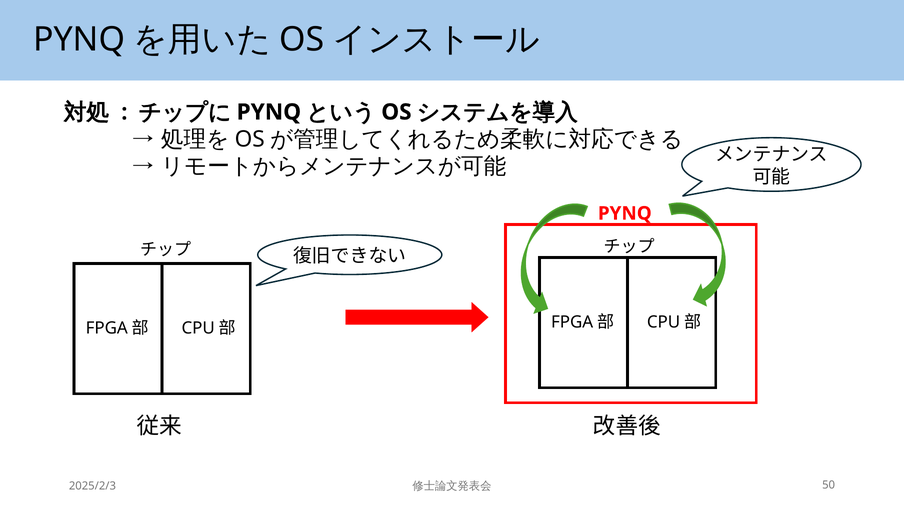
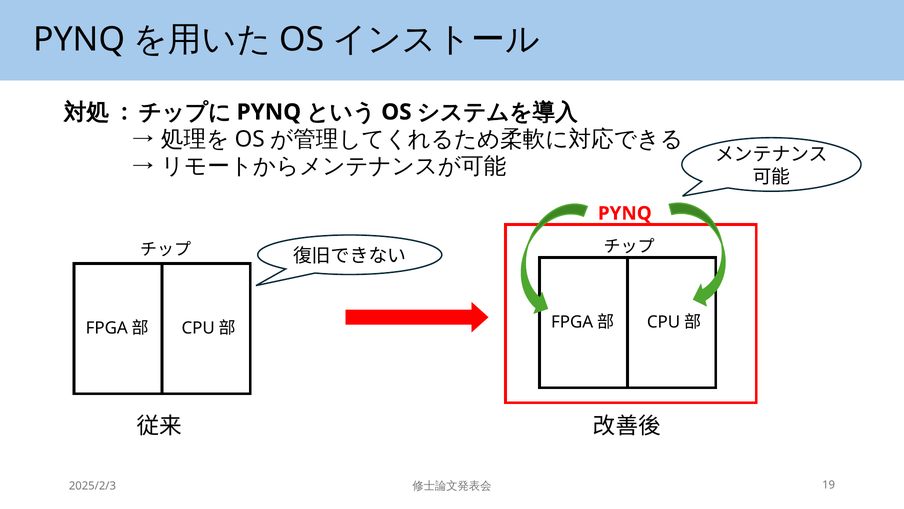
50: 50 -> 19 (829, 485)
